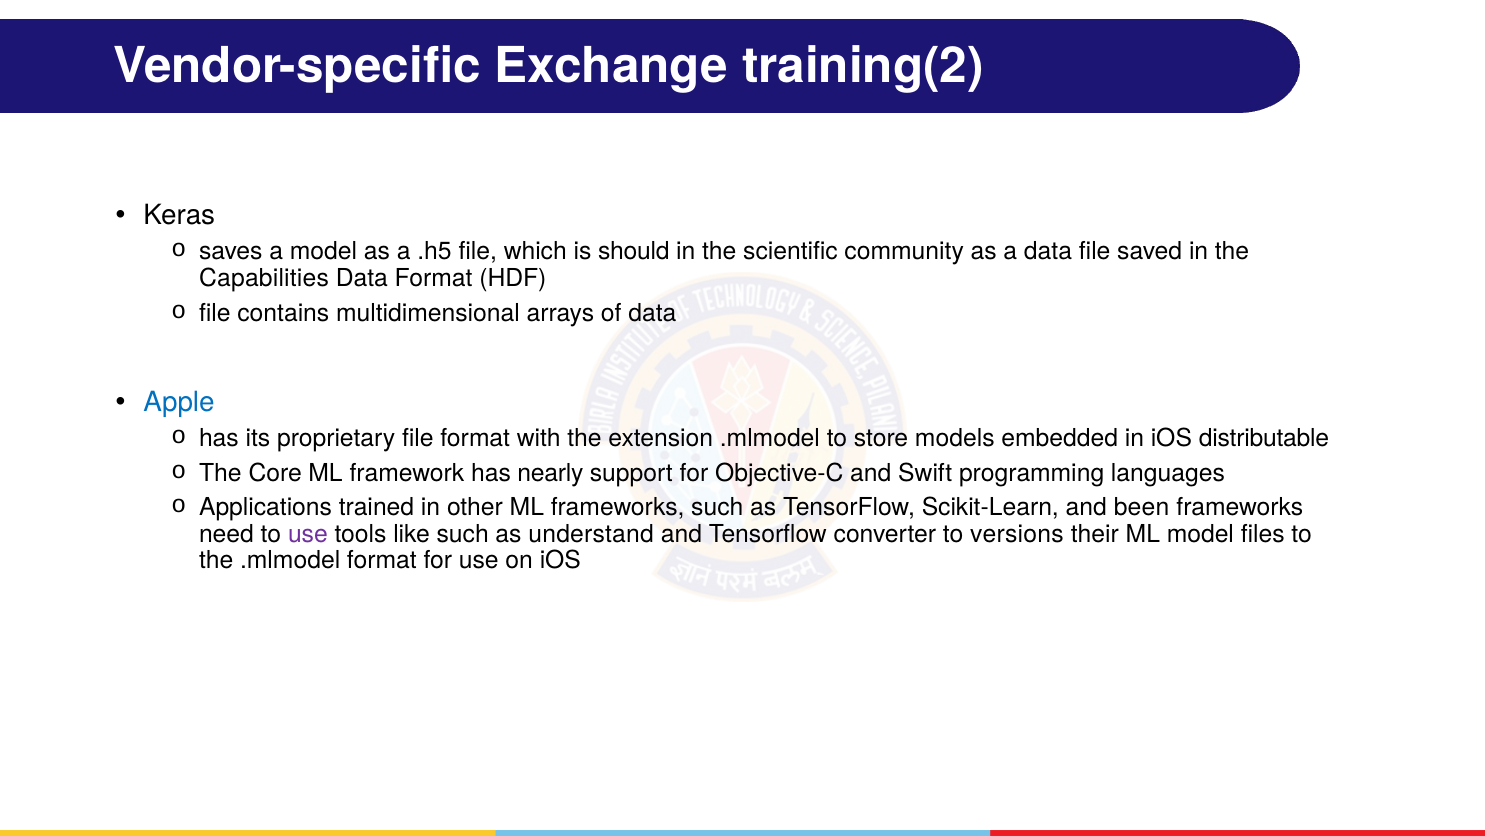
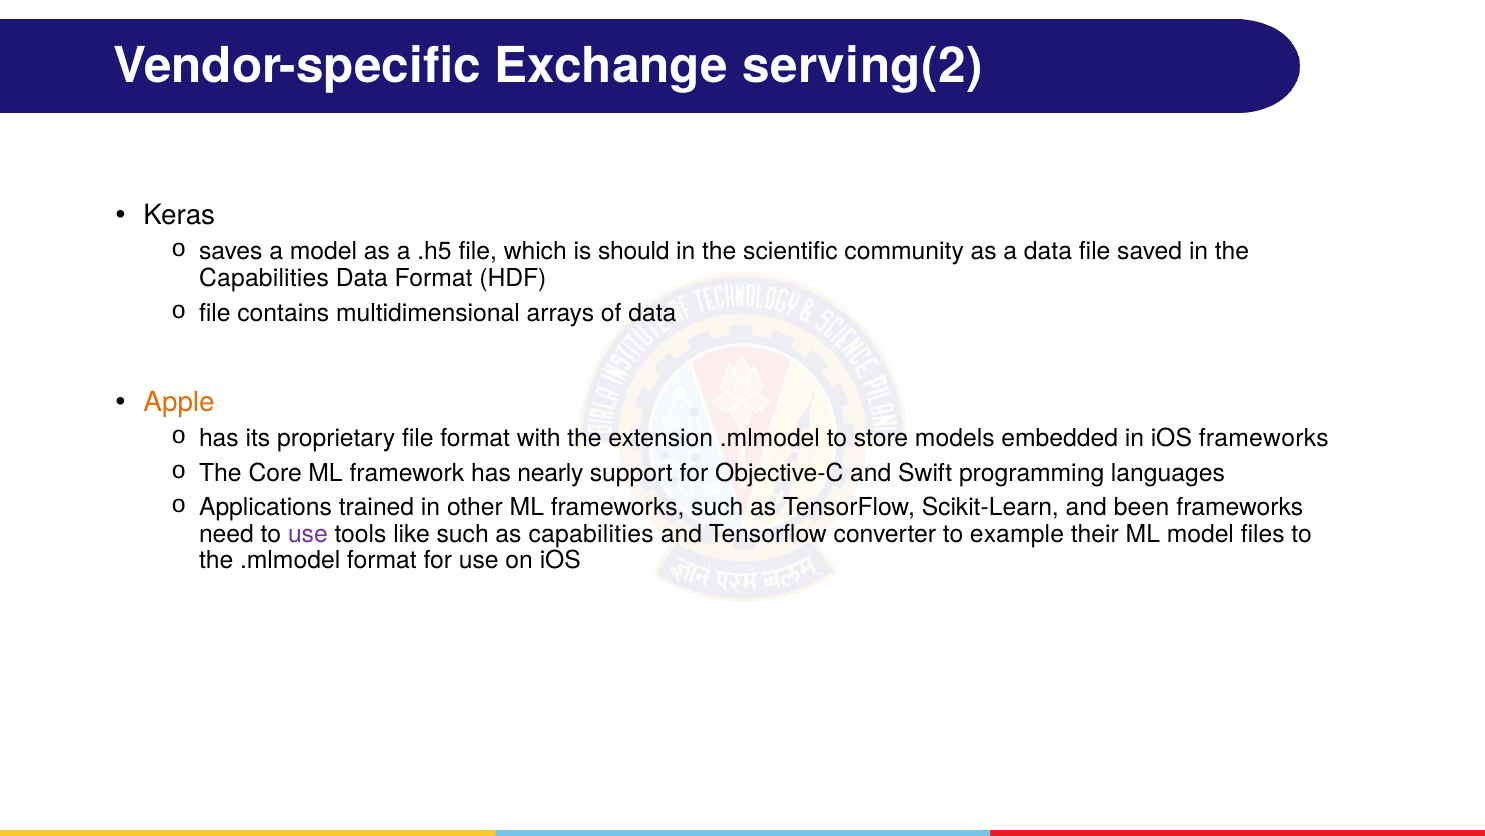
training(2: training(2 -> serving(2 (863, 66)
Apple colour: blue -> orange (179, 402)
iOS distributable: distributable -> frameworks (1264, 438)
as understand: understand -> capabilities (591, 534)
versions: versions -> example (1017, 534)
